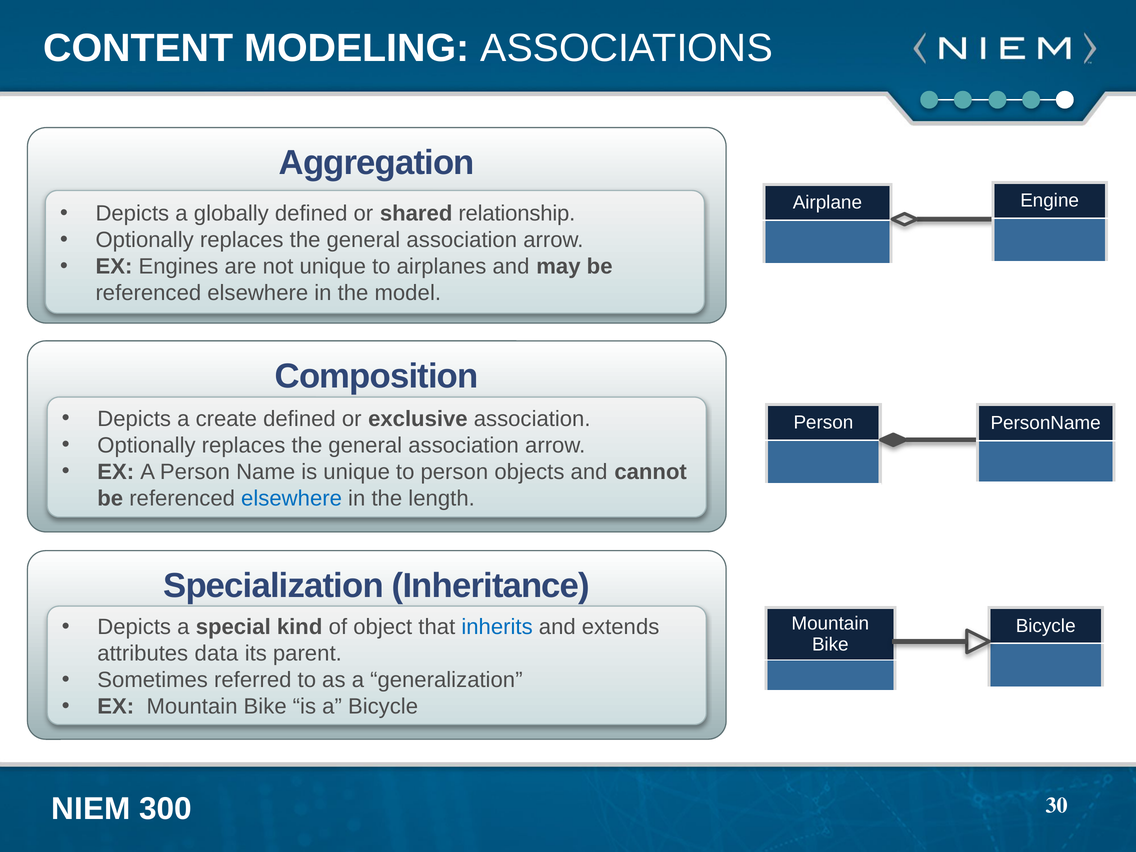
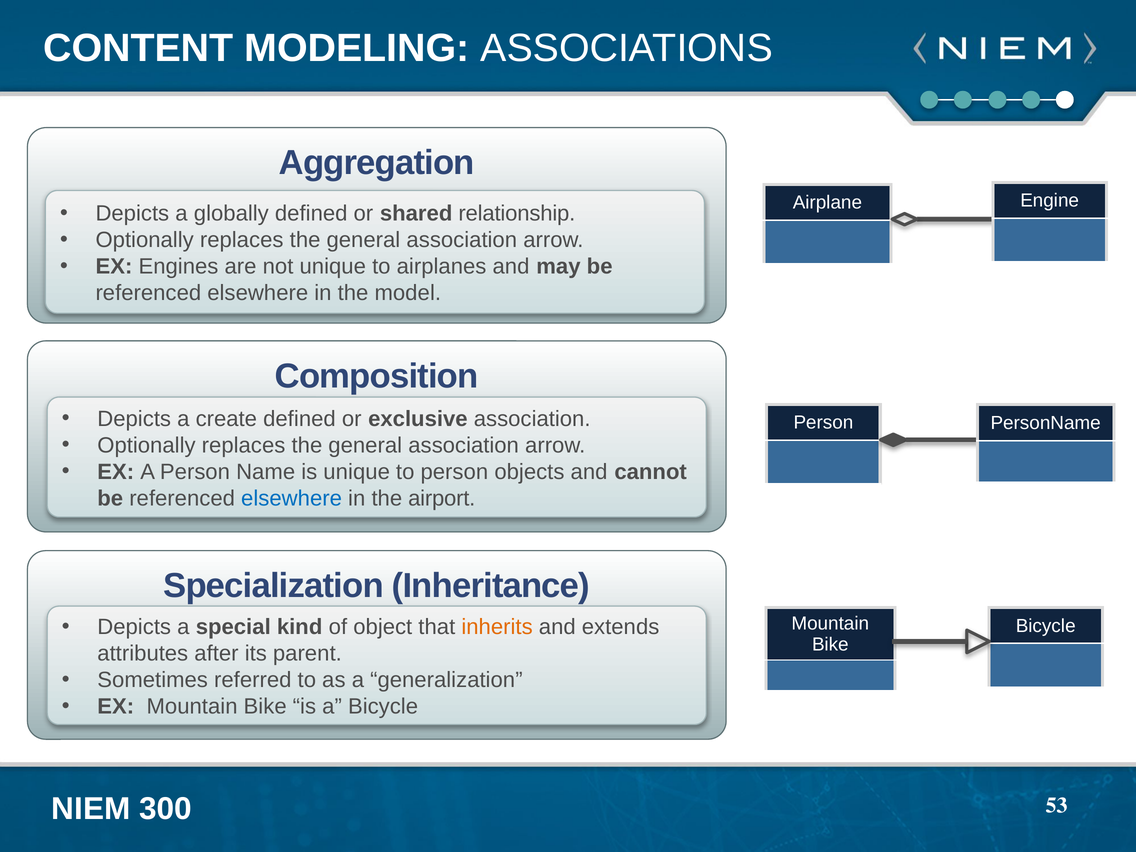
length: length -> airport (442, 498)
inherits colour: blue -> orange (497, 627)
data: data -> after (216, 654)
30: 30 -> 53 (1057, 805)
